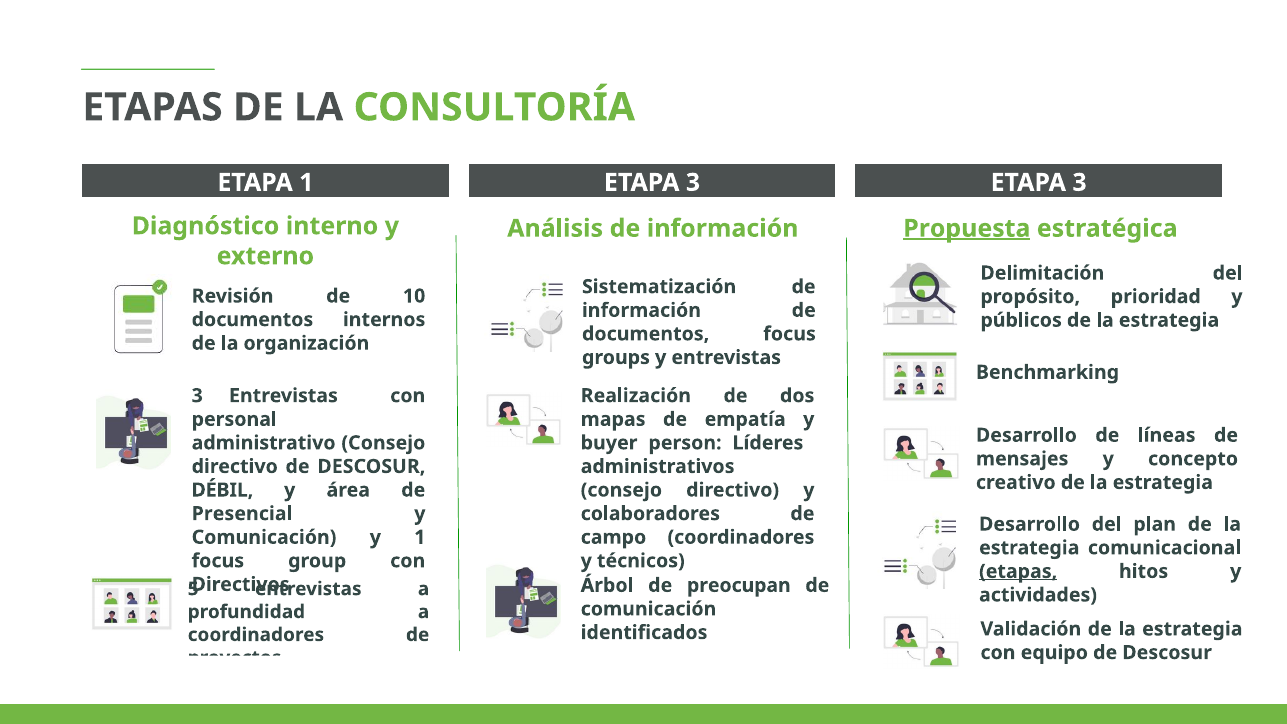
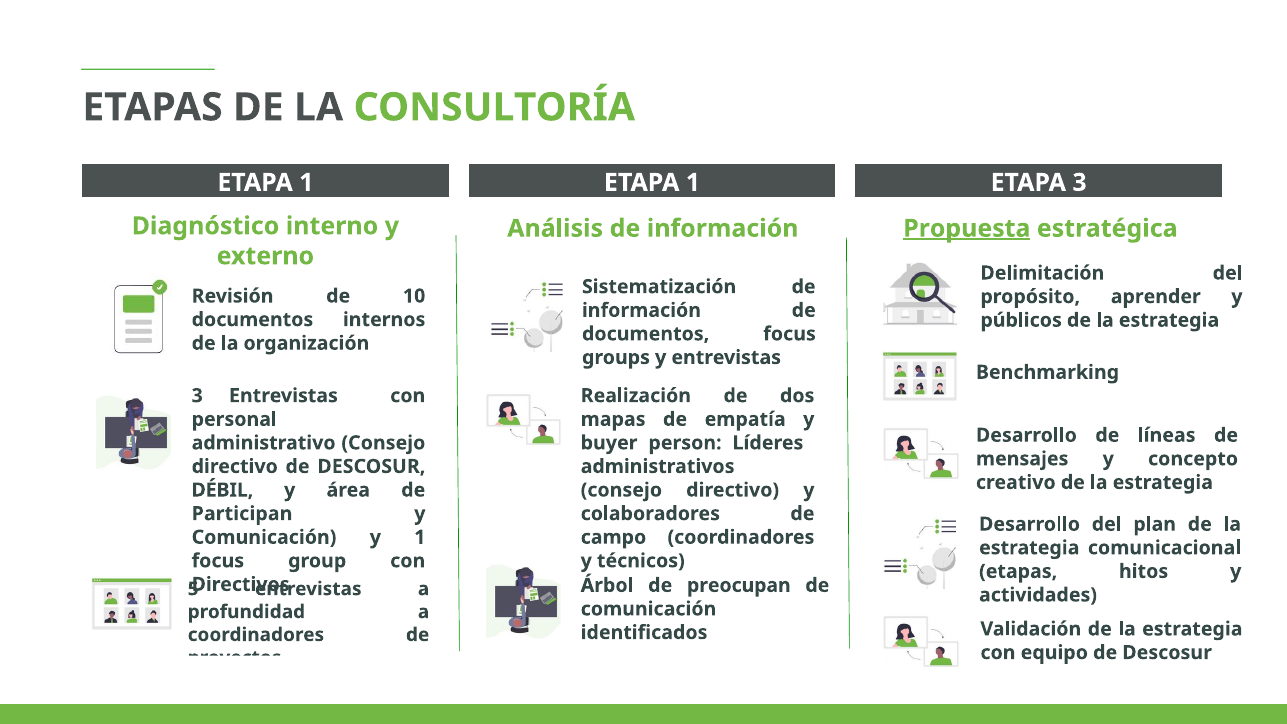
3: 3 -> 1 (693, 183)
prioridad: prioridad -> aprender (1156, 297)
Presencial: Presencial -> Participan (242, 514)
etapas underline: present -> none (1018, 571)
